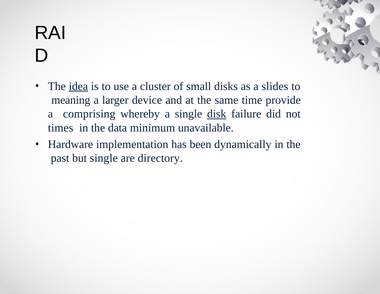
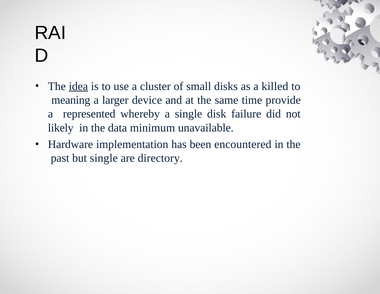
slides: slides -> killed (275, 86)
comprising: comprising -> represented (89, 114)
disk underline: present -> none (217, 114)
times: times -> likely (61, 128)
dynamically: dynamically -> encountered (243, 144)
